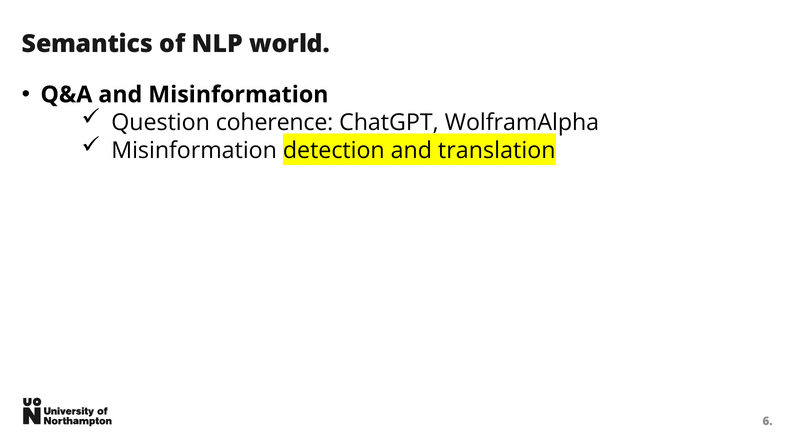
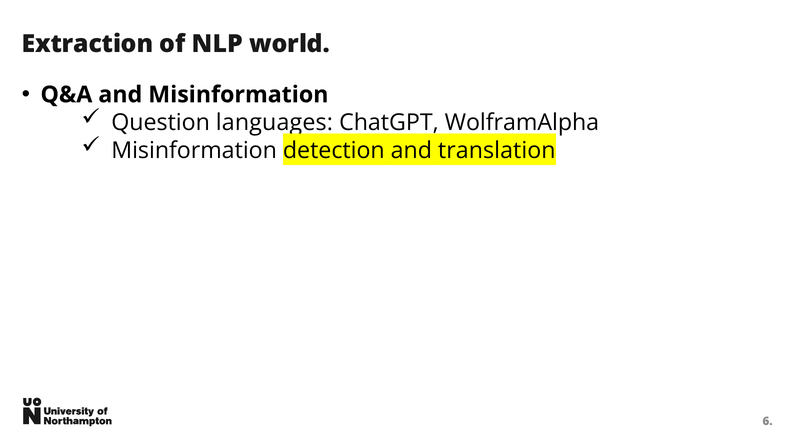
Semantics: Semantics -> Extraction (88, 44)
coherence: coherence -> languages (274, 122)
